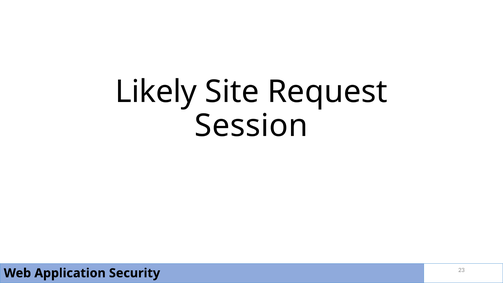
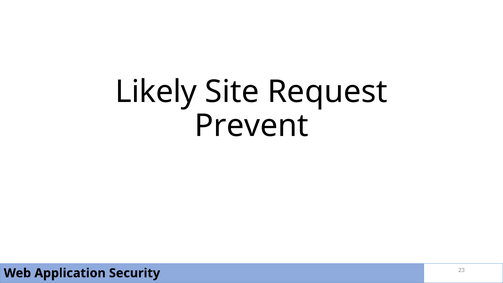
Session: Session -> Prevent (251, 126)
